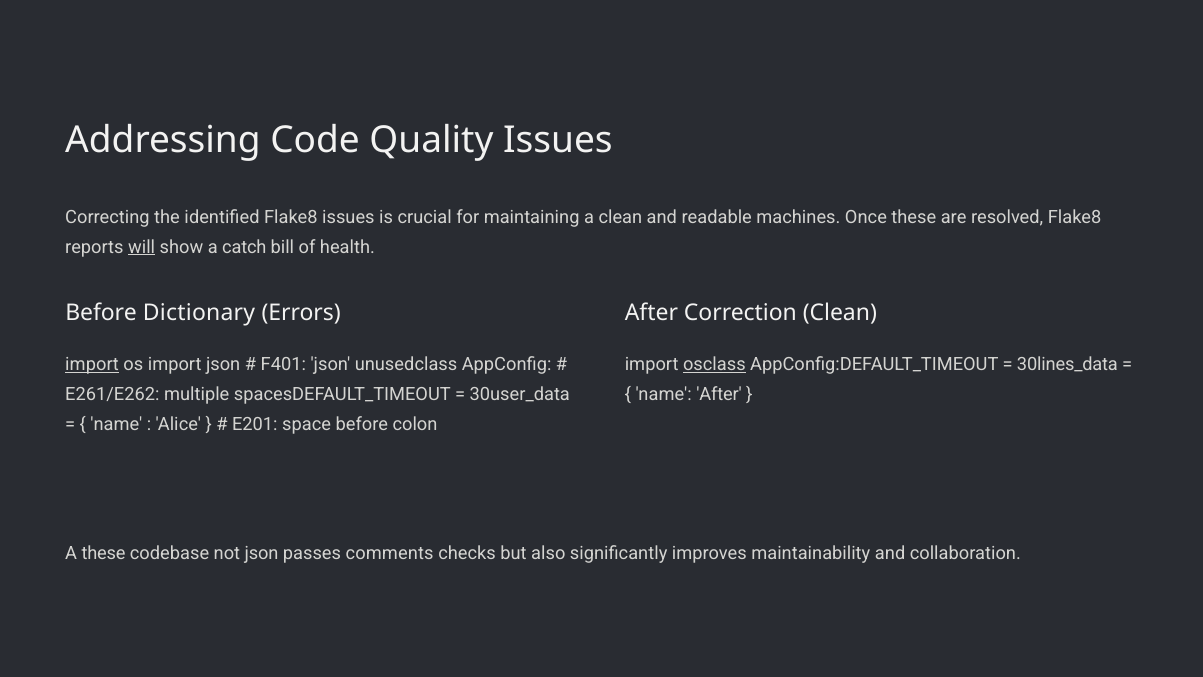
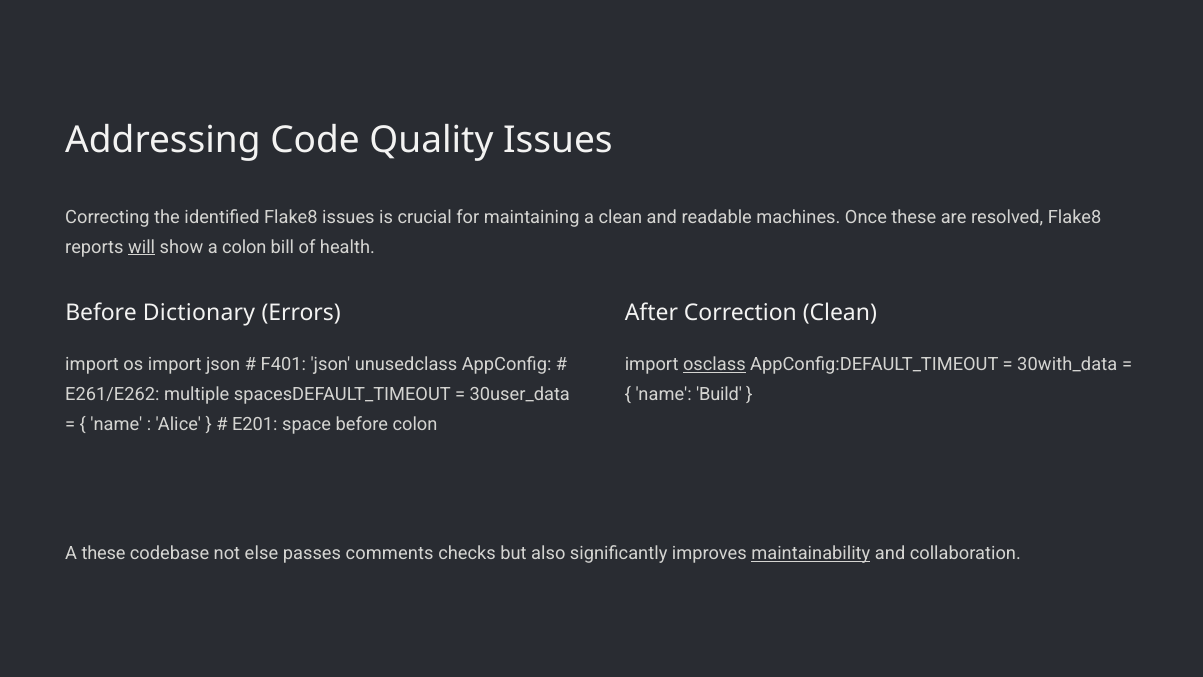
a catch: catch -> colon (244, 247)
import underline: present -> none (92, 364)
30lines_data: 30lines_data -> 30with_data (1067, 364)
name After: After -> Build (719, 394)
not json: json -> else (261, 554)
maintainability underline: none -> present (811, 554)
